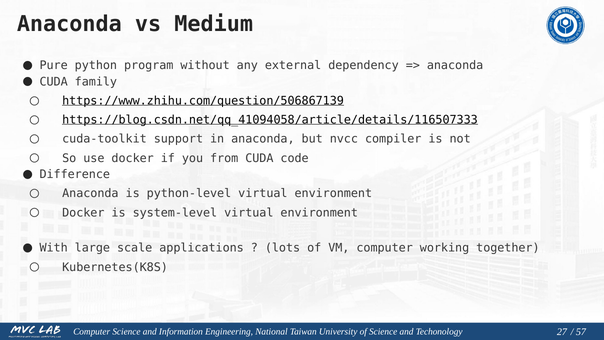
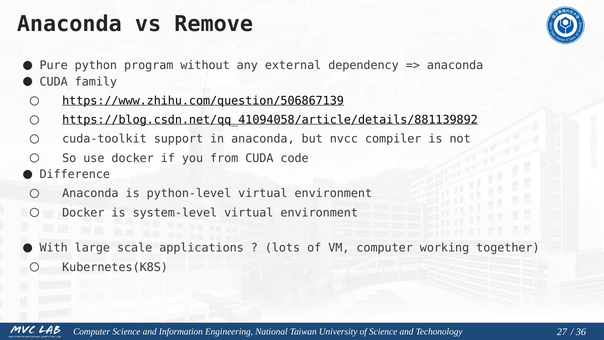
Medium: Medium -> Remove (214, 24)
https://blog.csdn.net/qq_41094058/article/details/116507333: https://blog.csdn.net/qq_41094058/article/details/116507333 -> https://blog.csdn.net/qq_41094058/article/details/881139892 (270, 120)
57: 57 -> 36 (581, 332)
